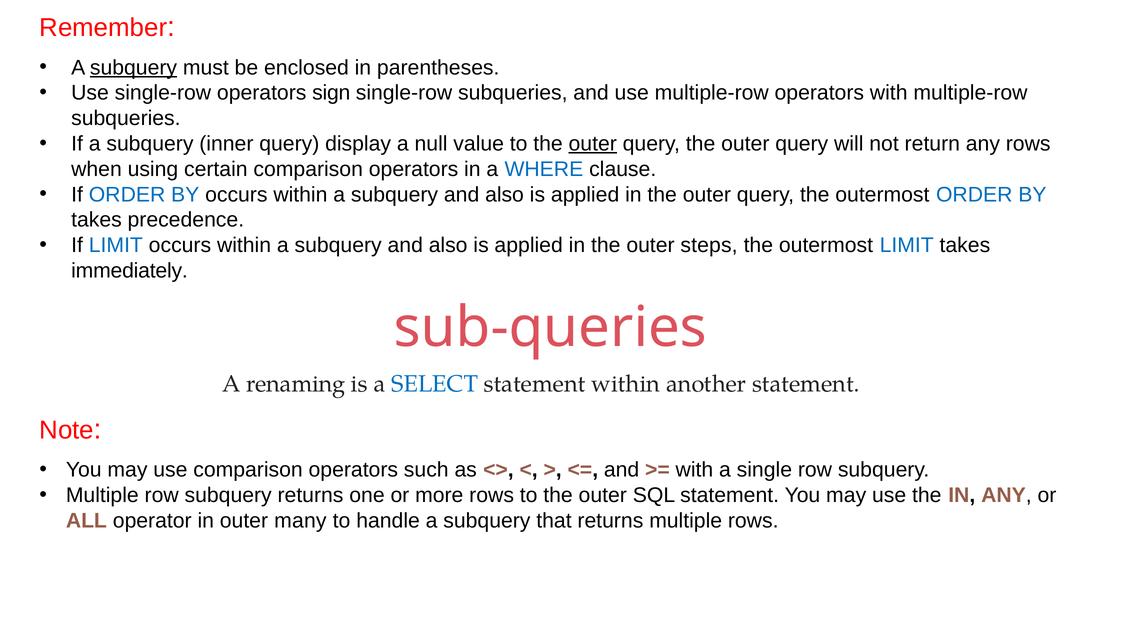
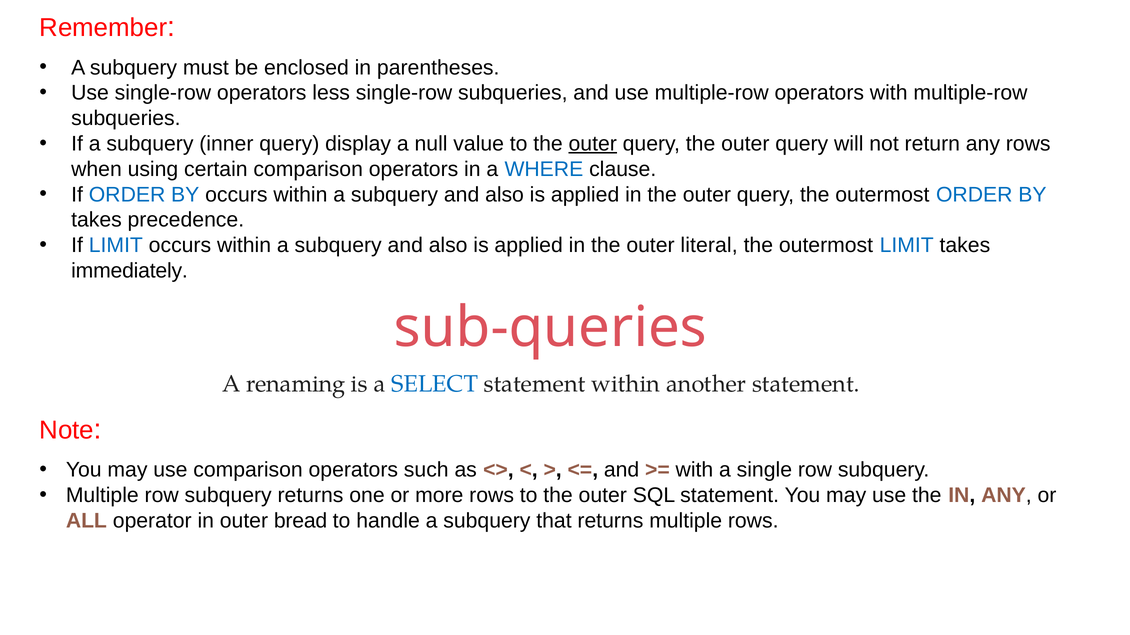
subquery underline: present -> none (134, 68)
sign: sign -> less (331, 93)
steps: steps -> literal (709, 246)
many: many -> bread (301, 521)
